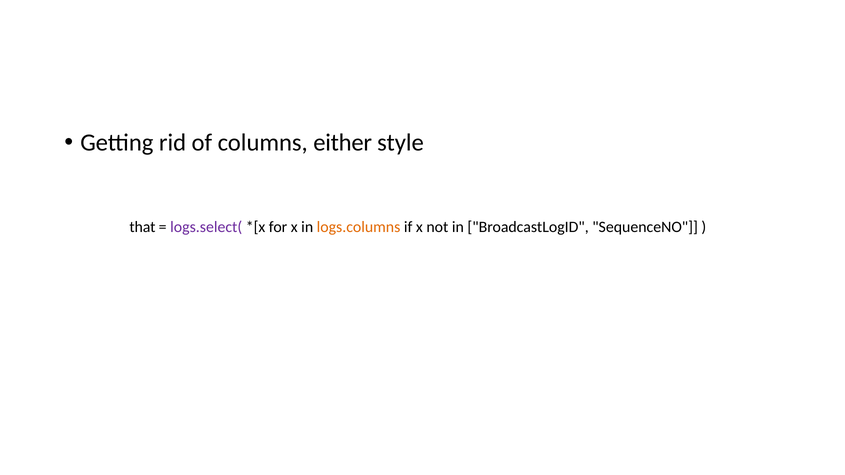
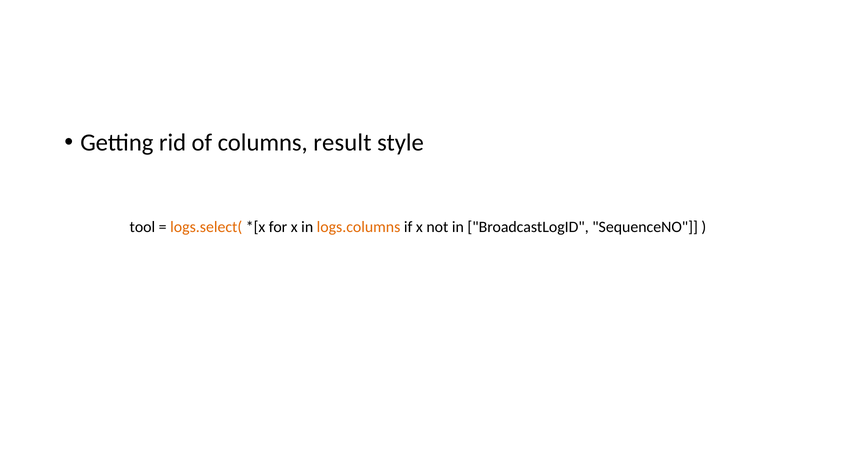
either: either -> result (342, 143)
that: that -> tool (142, 227)
logs.select( colour: purple -> orange (206, 227)
